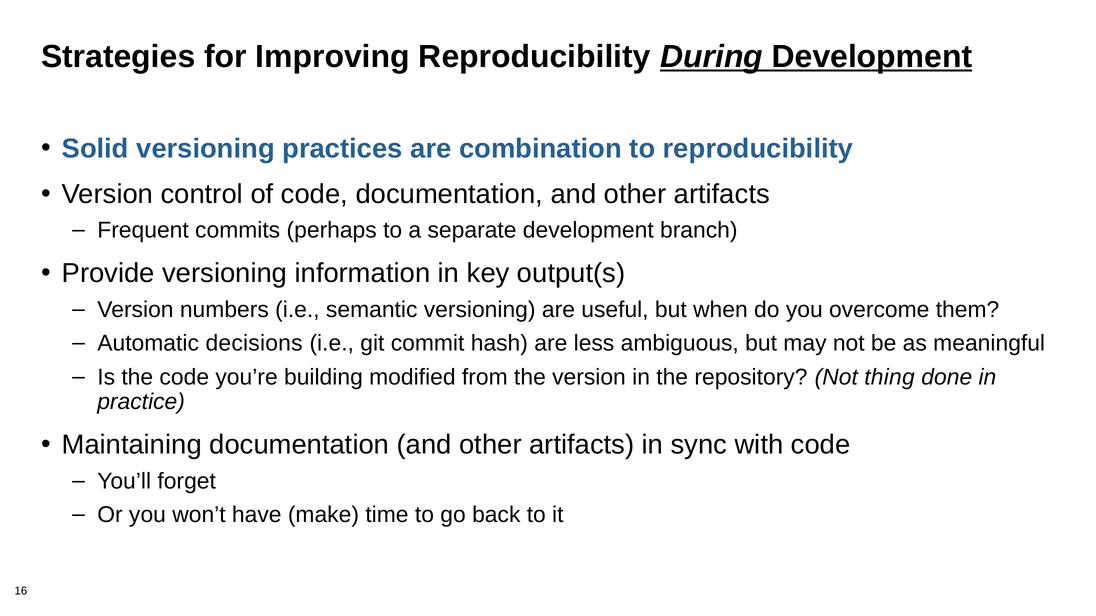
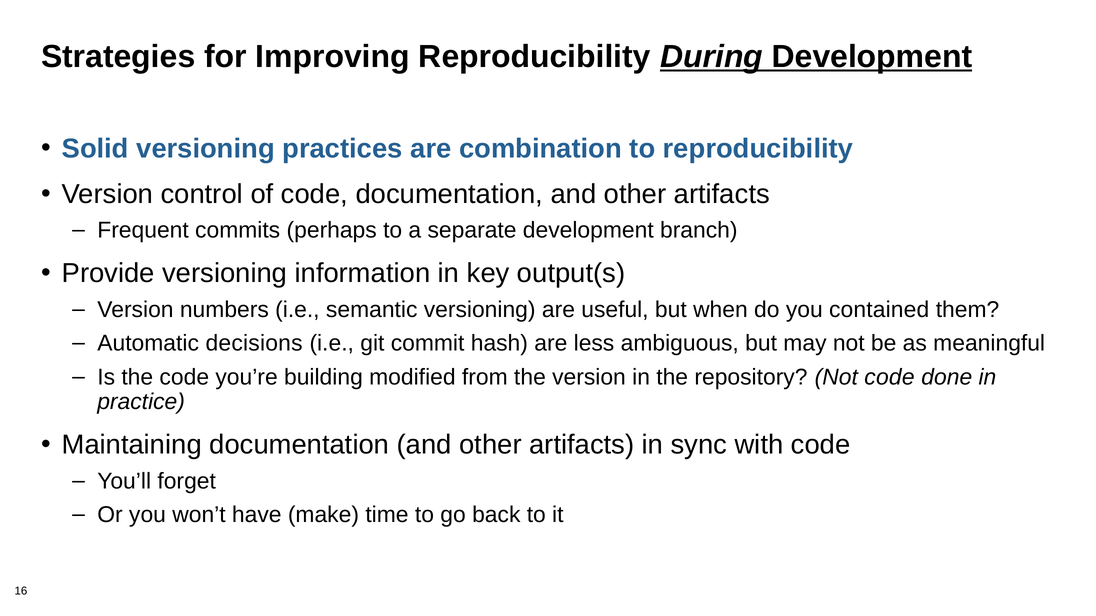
overcome: overcome -> contained (879, 310)
Not thing: thing -> code (889, 378)
